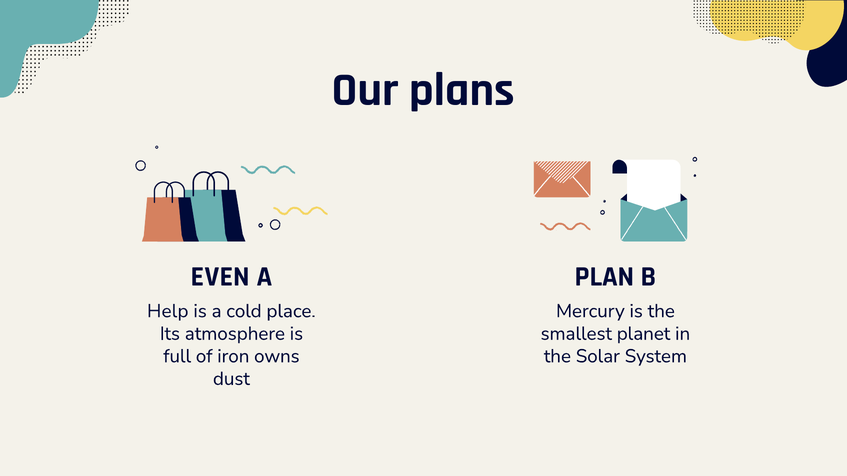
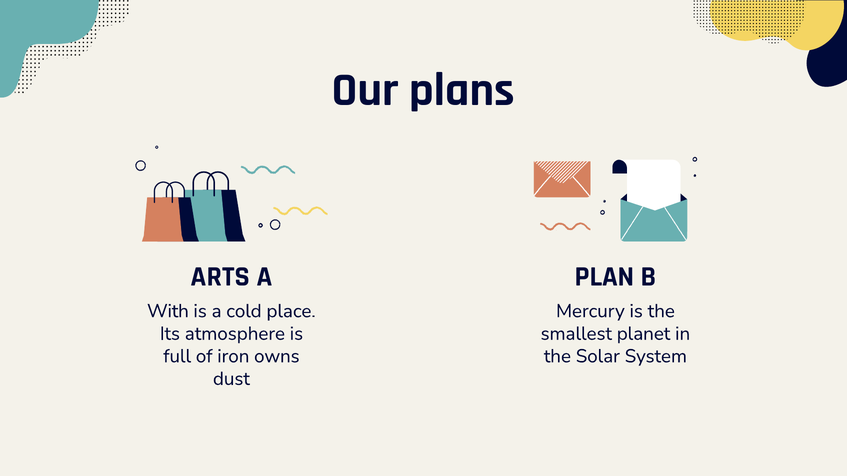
EVEN: EVEN -> ARTS (220, 277)
Help: Help -> With (168, 311)
